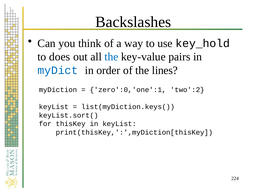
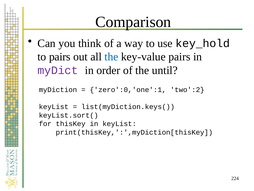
Backslashes: Backslashes -> Comparison (133, 22)
to does: does -> pairs (60, 57)
myDict colour: blue -> purple (58, 70)
lines: lines -> until (165, 70)
